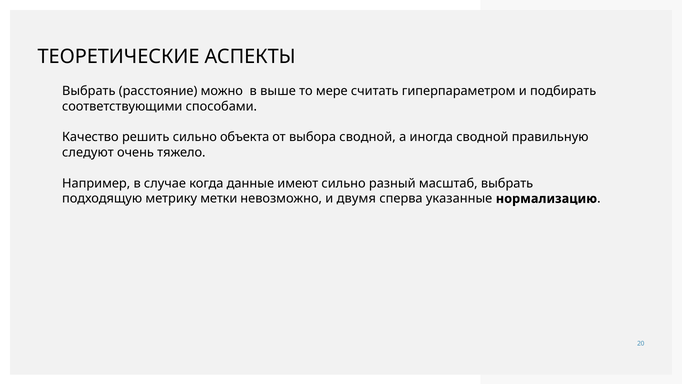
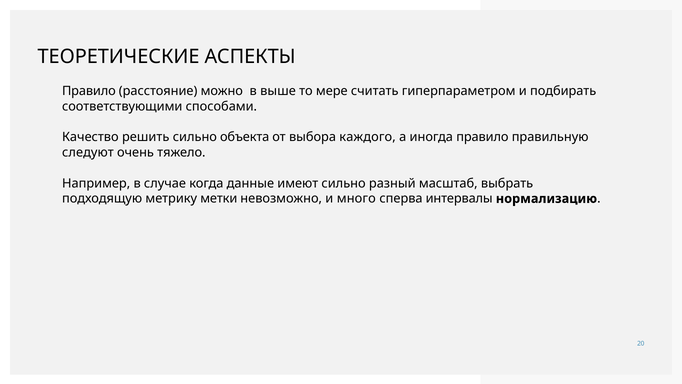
Выбрать: Выбрать -> Правило (89, 91)
выбора сводной: сводной -> каждого (368, 137)
иногда сводной: сводной -> правило (482, 137)
двумя: двумя -> много (356, 198)
указанные: указанные -> интервалы (459, 198)
